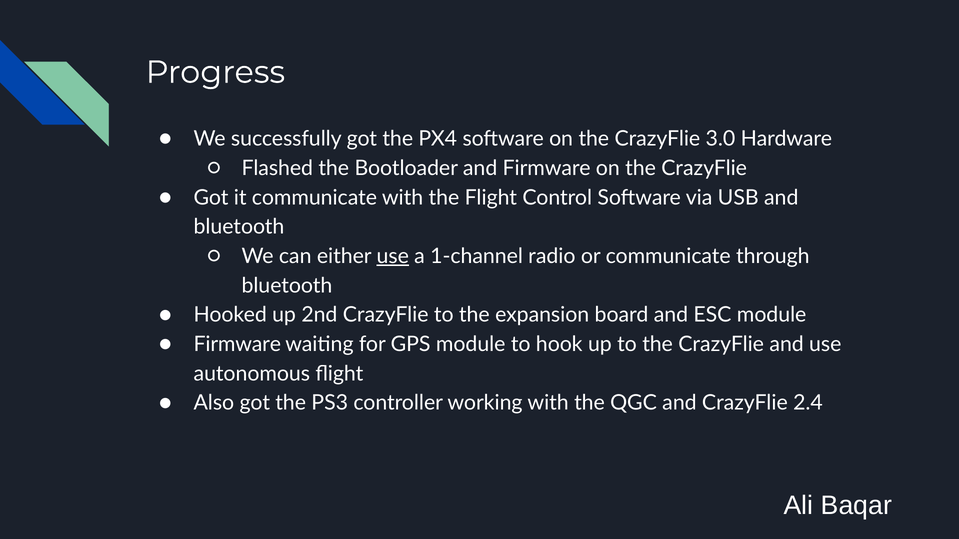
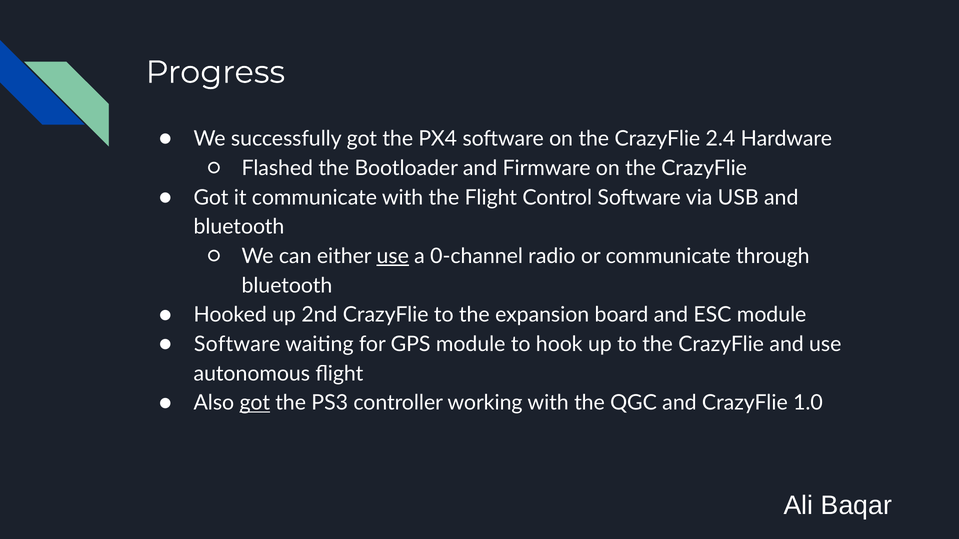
3.0: 3.0 -> 2.4 (720, 139)
1-channel: 1-channel -> 0-channel (477, 256)
Firmware: Firmware -> Software (237, 345)
got underline: none -> present (255, 403)
2.4: 2.4 -> 1.0 (808, 403)
